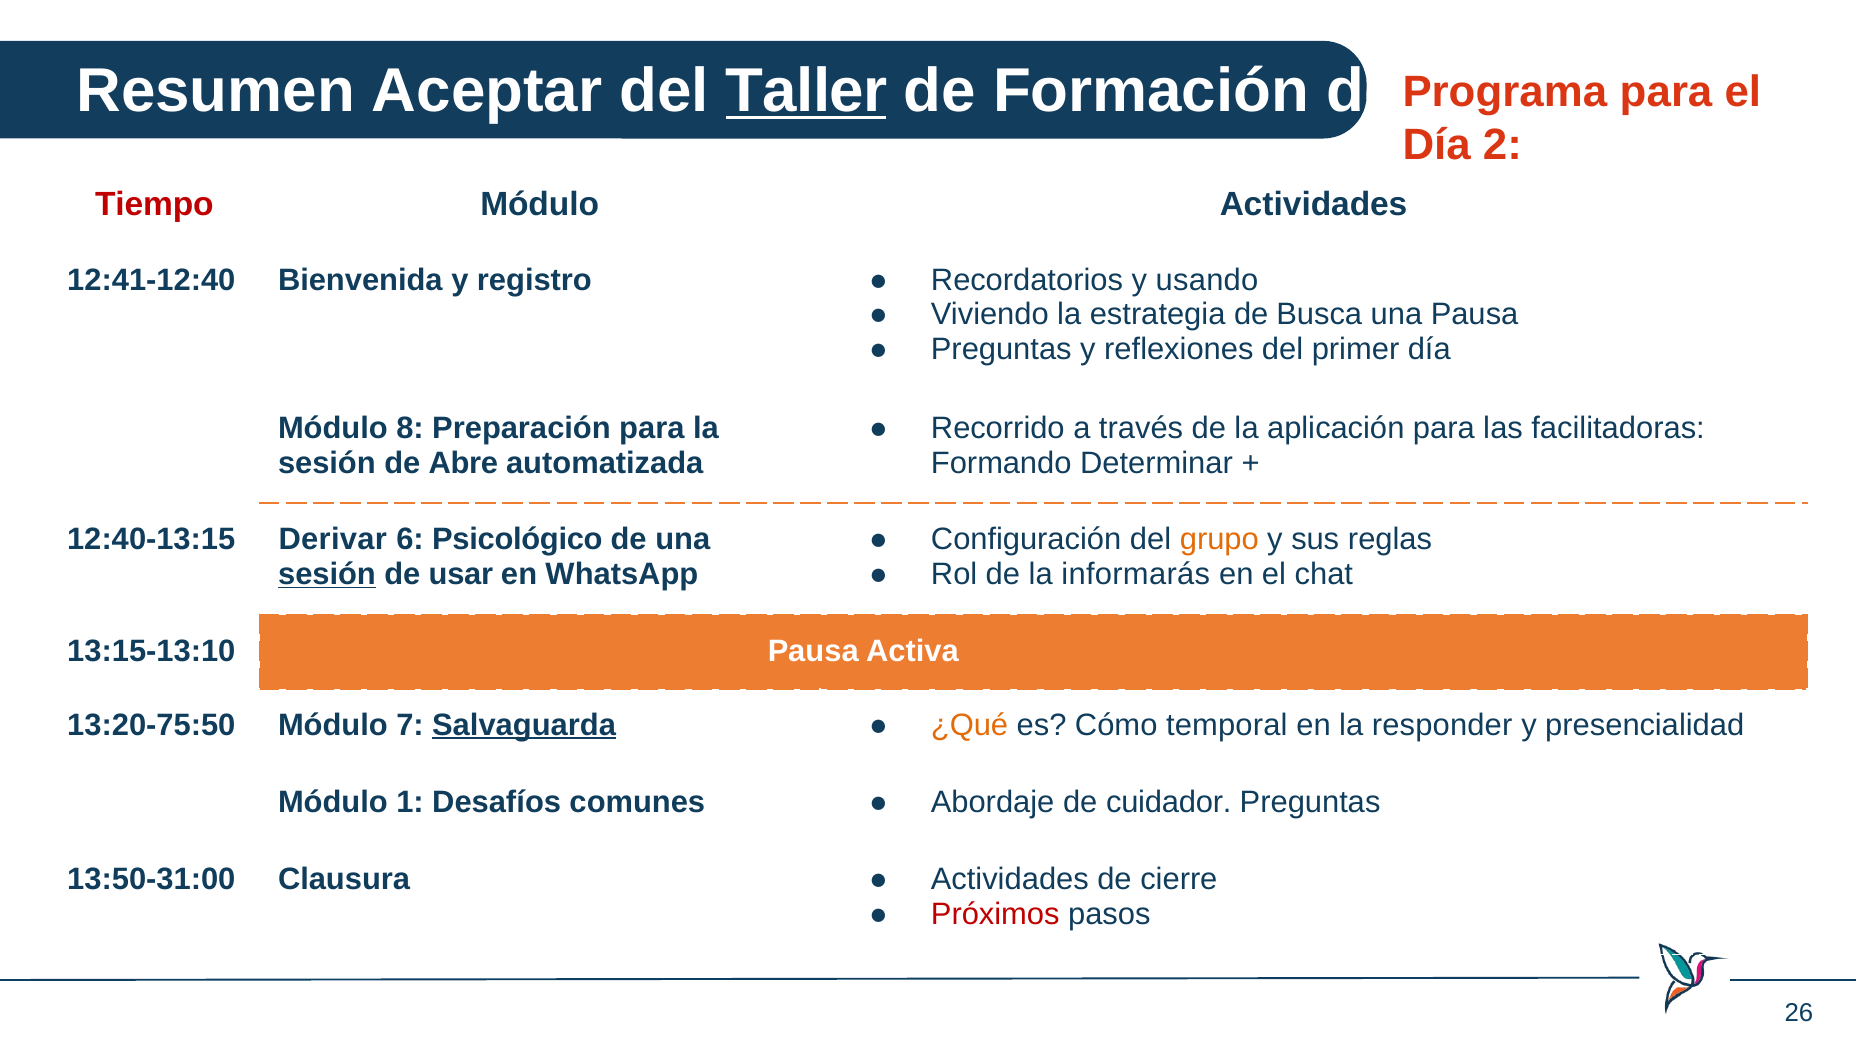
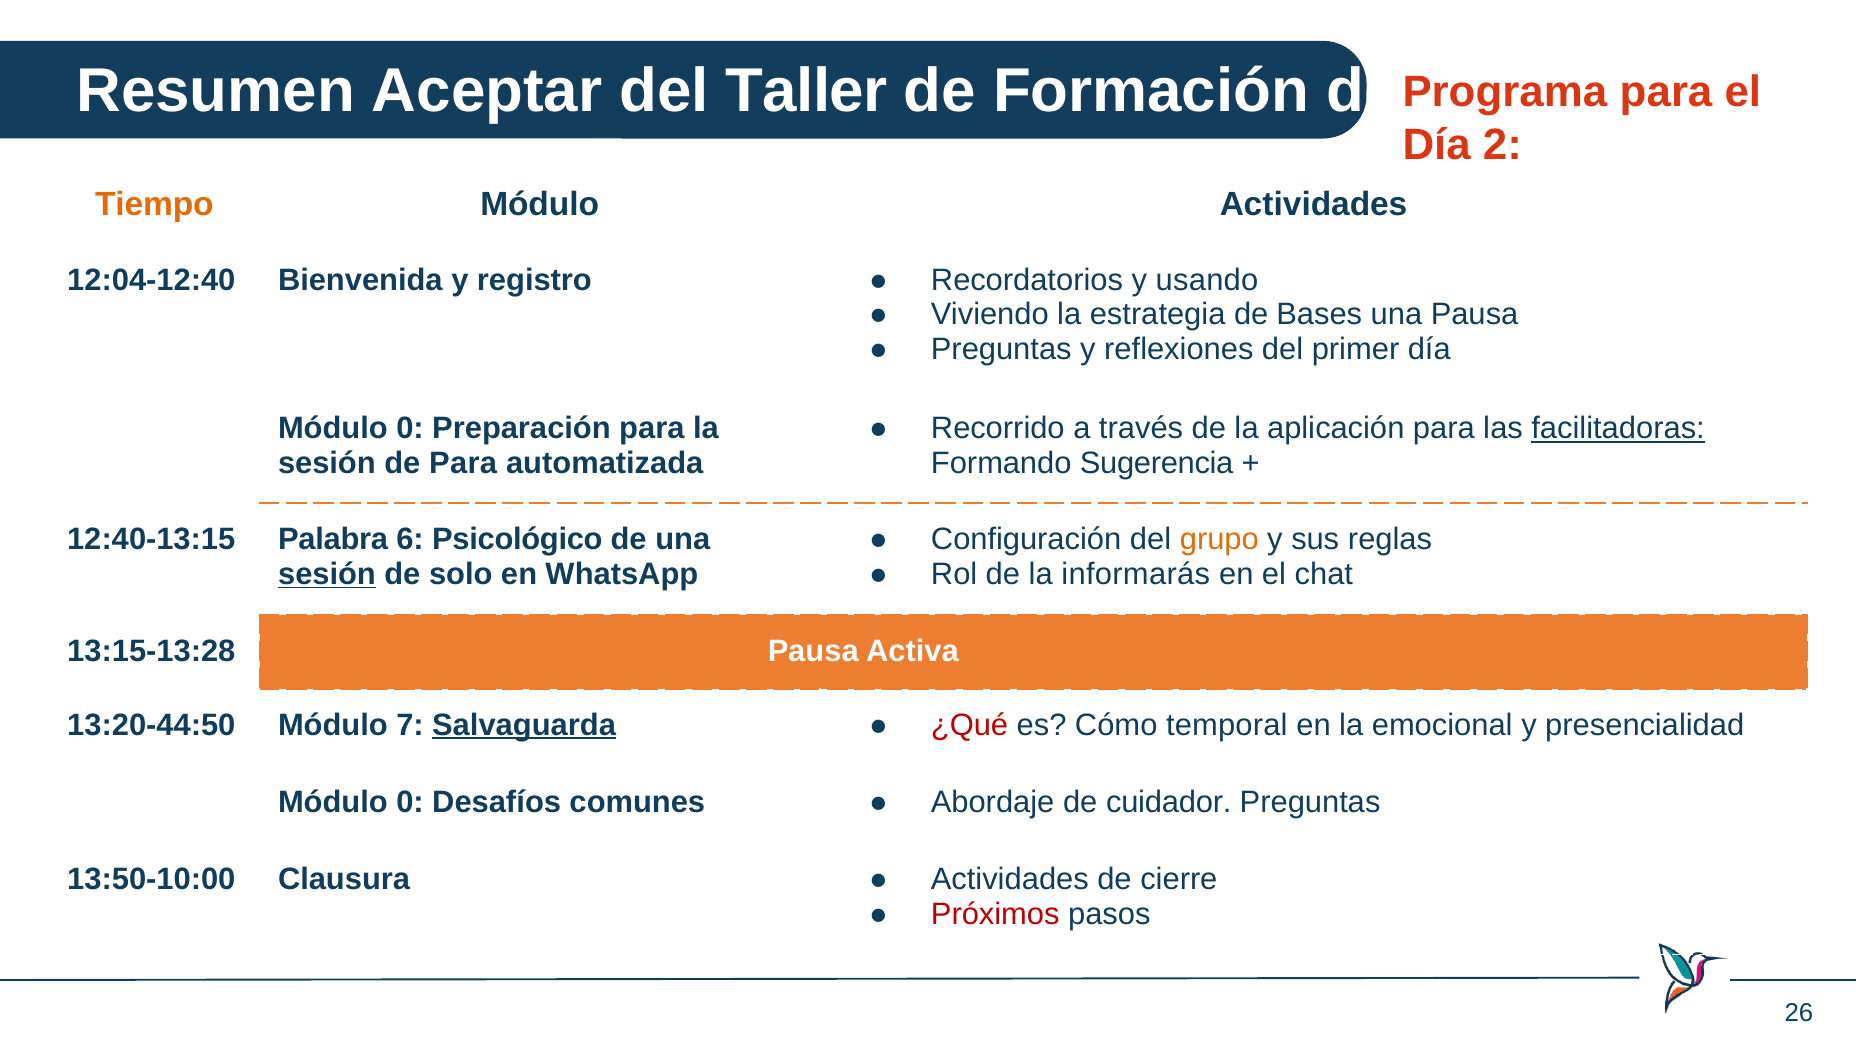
Taller underline: present -> none (806, 91)
Tiempo colour: red -> orange (154, 204)
12:41-12:40: 12:41-12:40 -> 12:04-12:40 (151, 280)
Busca: Busca -> Bases (1319, 315)
facilitadoras underline: none -> present (1618, 428)
8: 8 -> 0 (410, 428)
de Abre: Abre -> Para (463, 463)
Determinar: Determinar -> Sugerencia (1157, 463)
Derivar: Derivar -> Palabra (333, 540)
usar: usar -> solo (461, 574)
13:15-13:10: 13:15-13:10 -> 13:15-13:28 (151, 651)
13:20-75:50: 13:20-75:50 -> 13:20-44:50 (151, 725)
¿Qué colour: orange -> red (970, 725)
responder: responder -> emocional (1442, 725)
1: 1 -> 0 (410, 802)
13:50-31:00: 13:50-31:00 -> 13:50-10:00 (151, 880)
